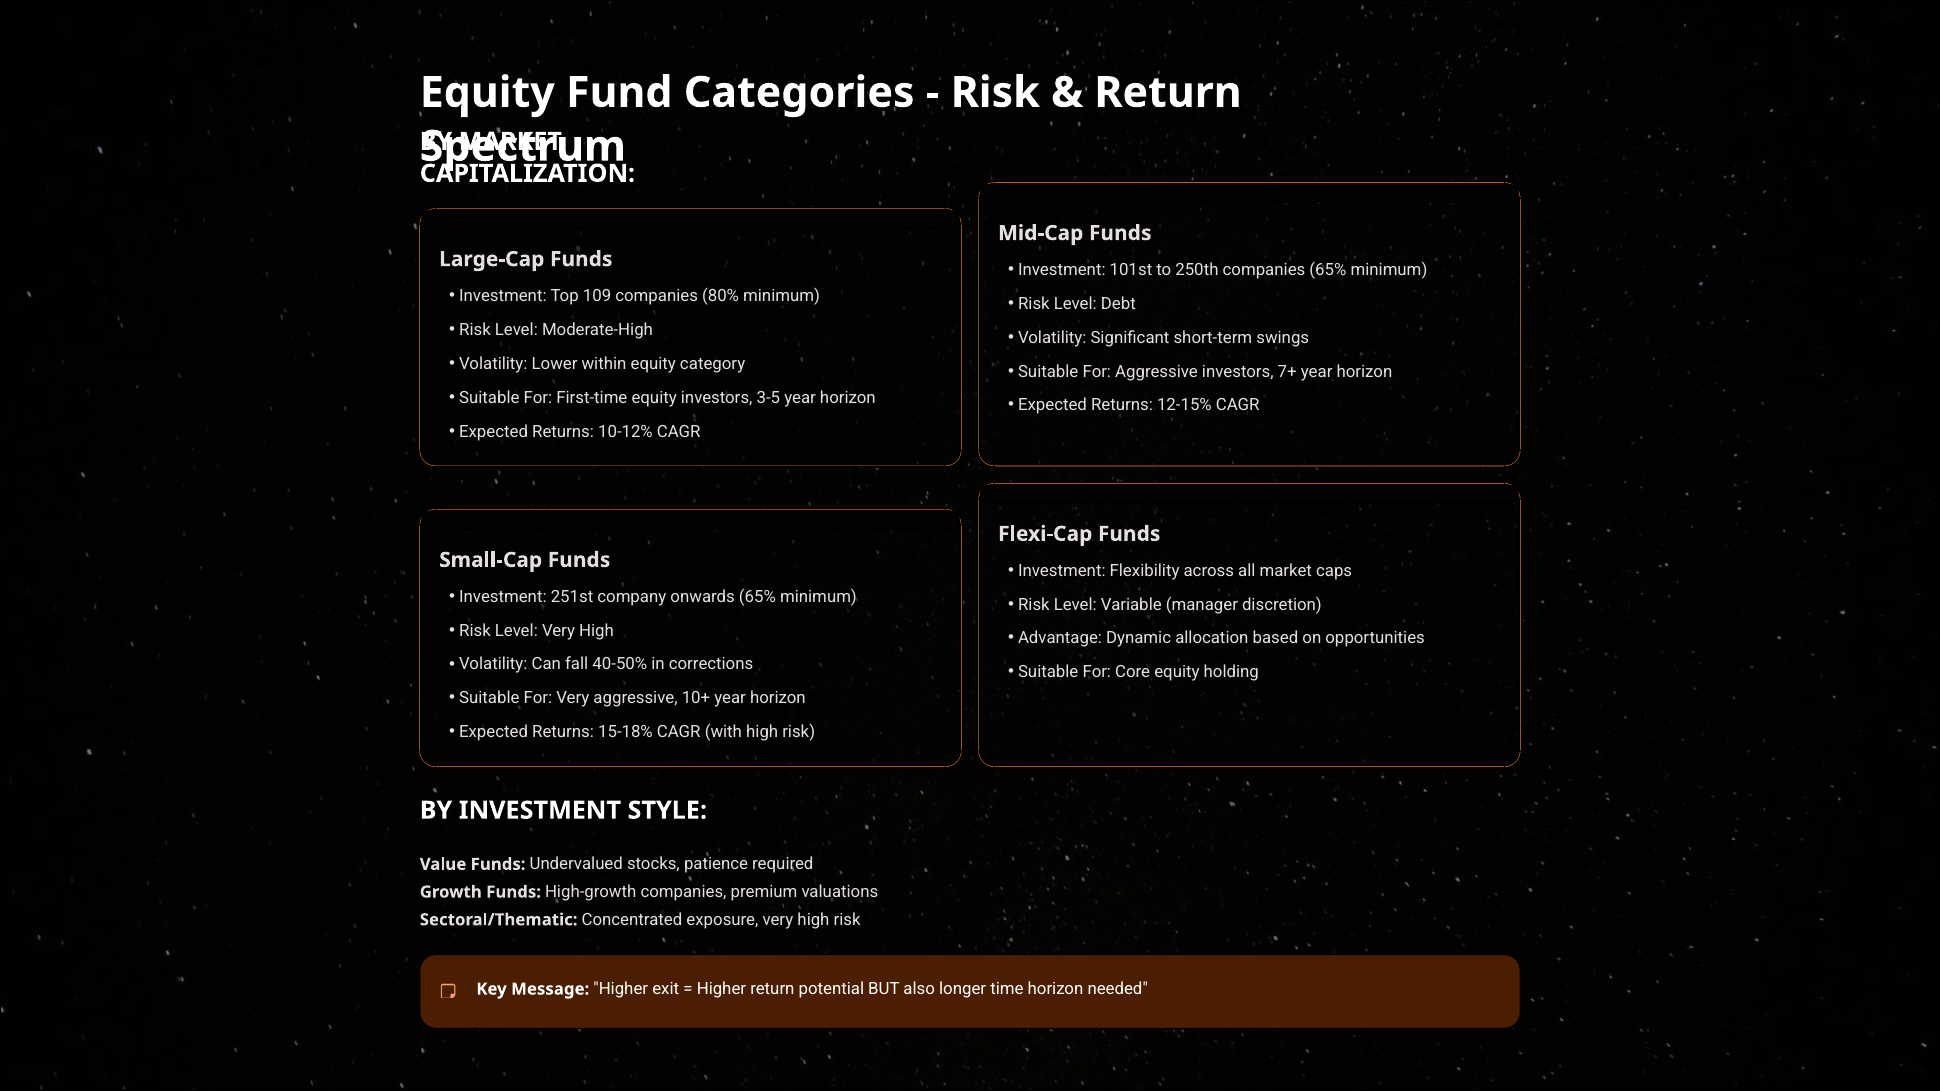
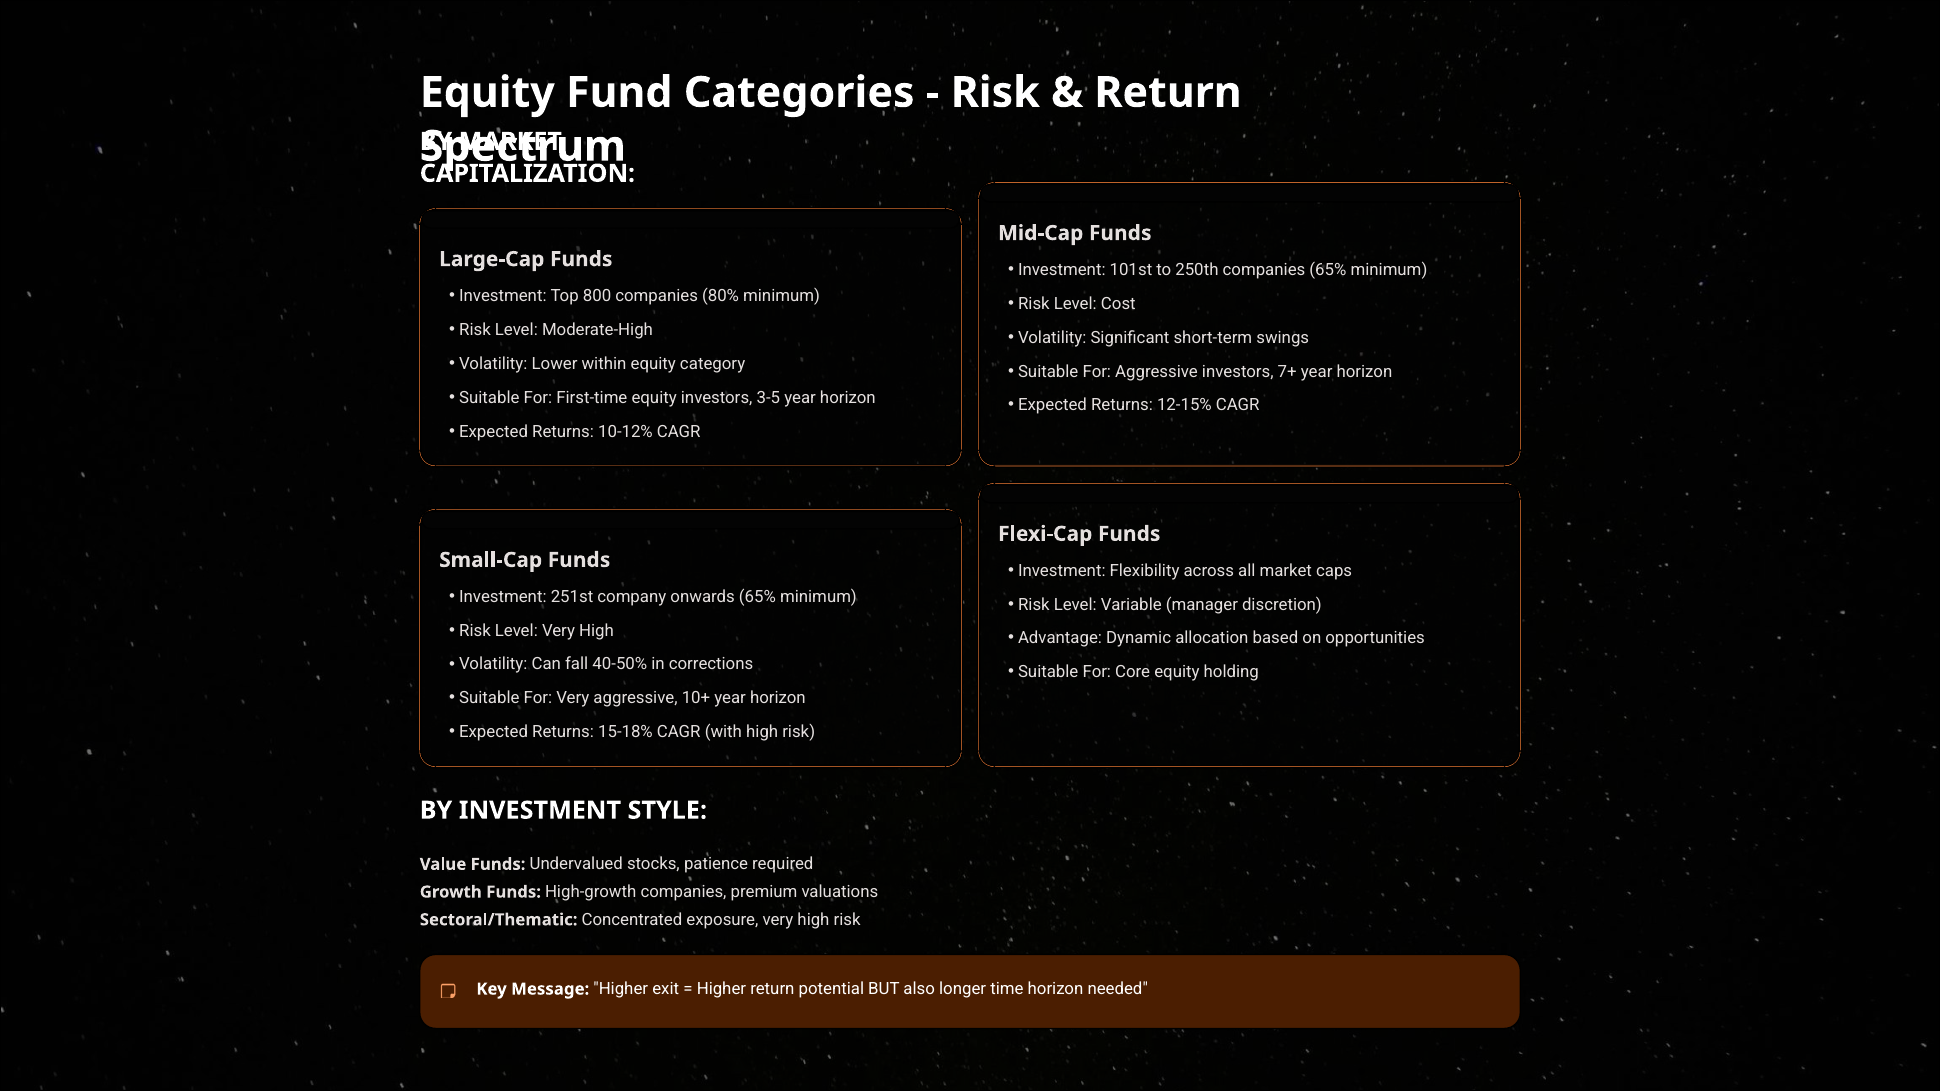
109: 109 -> 800 (597, 296)
Debt: Debt -> Cost (1118, 304)
